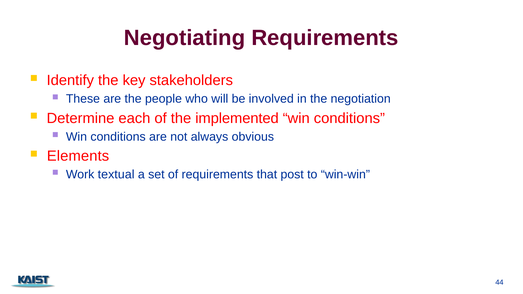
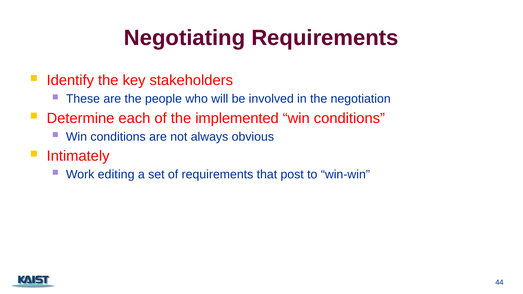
Elements: Elements -> Intimately (78, 156)
textual: textual -> editing (116, 175)
